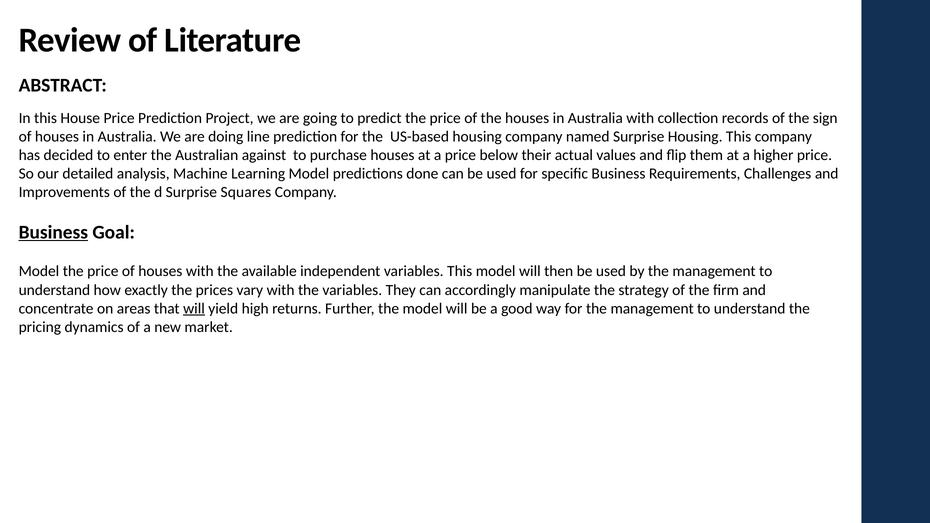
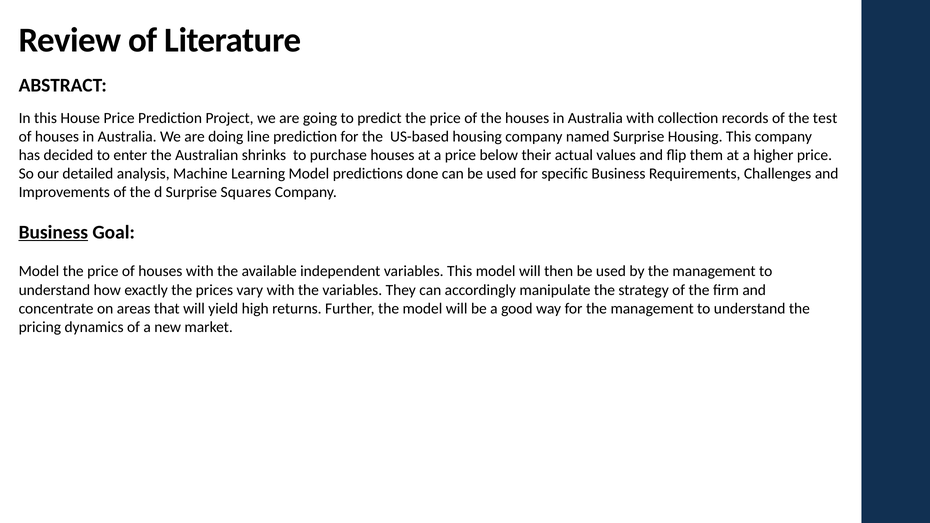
sign: sign -> test (825, 118)
against: against -> shrinks (264, 155)
will underline: present -> none (194, 309)
